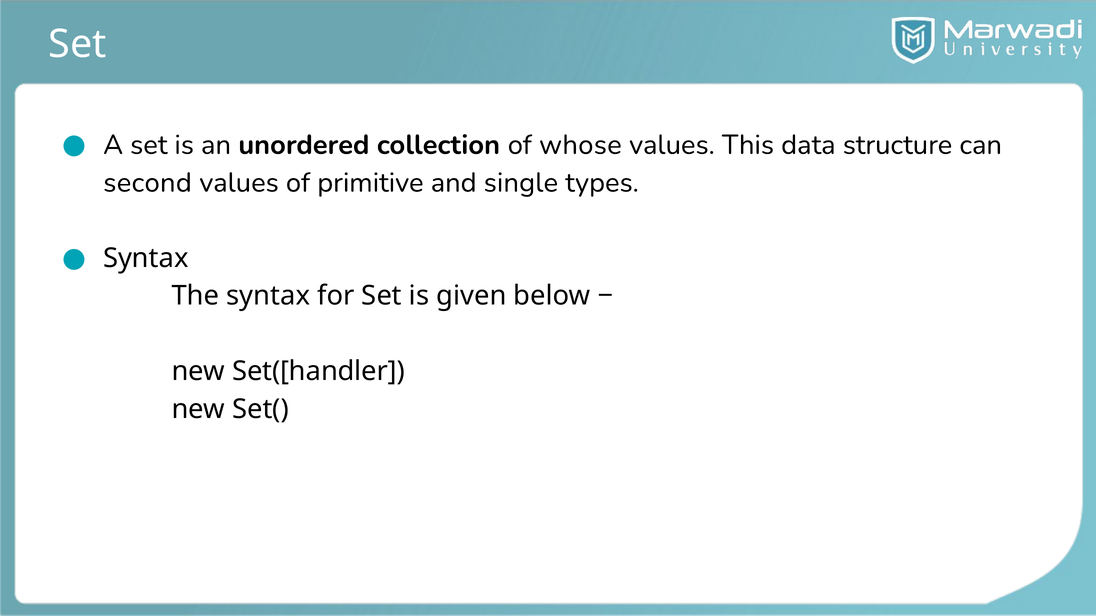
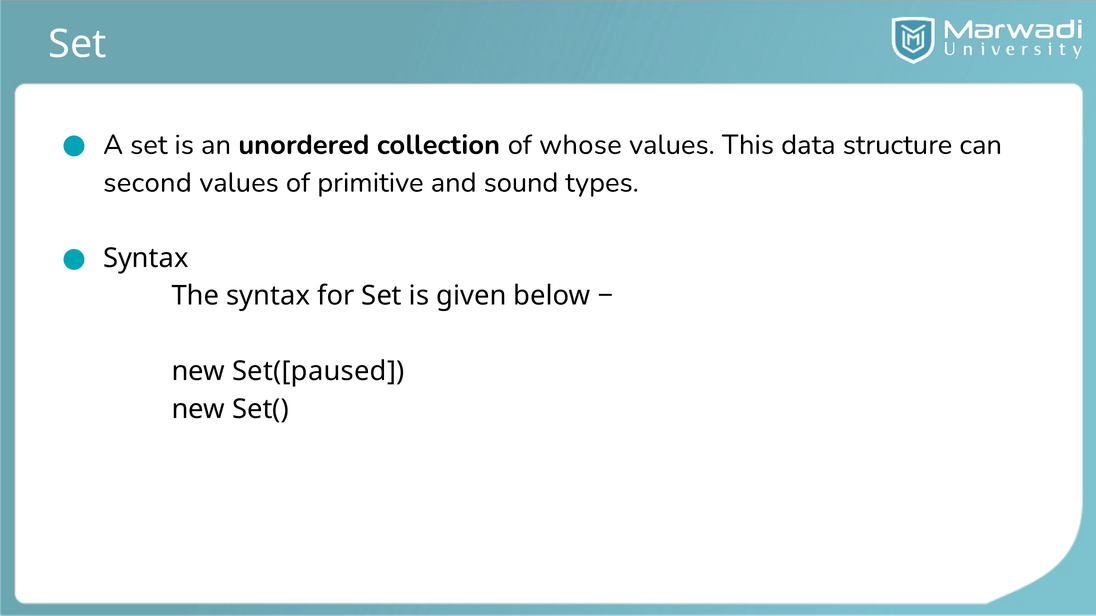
single: single -> sound (521, 183)
Set([handler: Set([handler -> Set([paused (318, 372)
